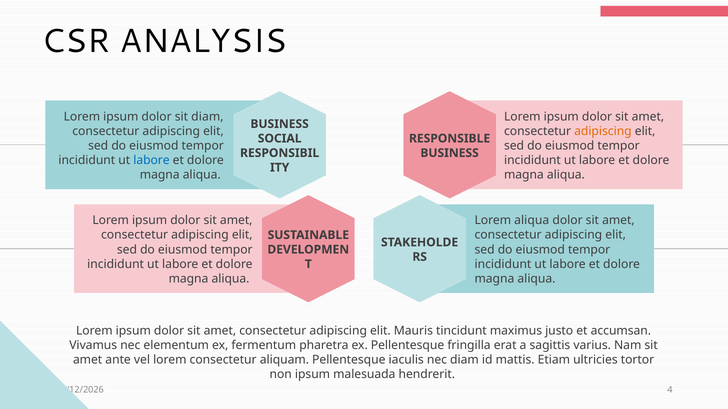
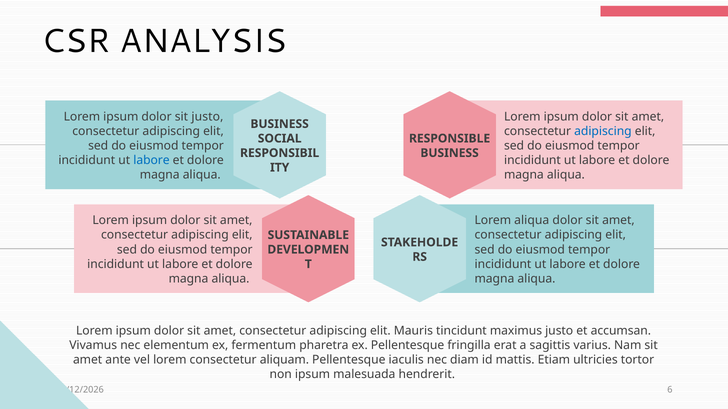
sit diam: diam -> justo (207, 117)
adipiscing colour: orange -> blue (603, 131)
4: 4 -> 6 (670, 390)
